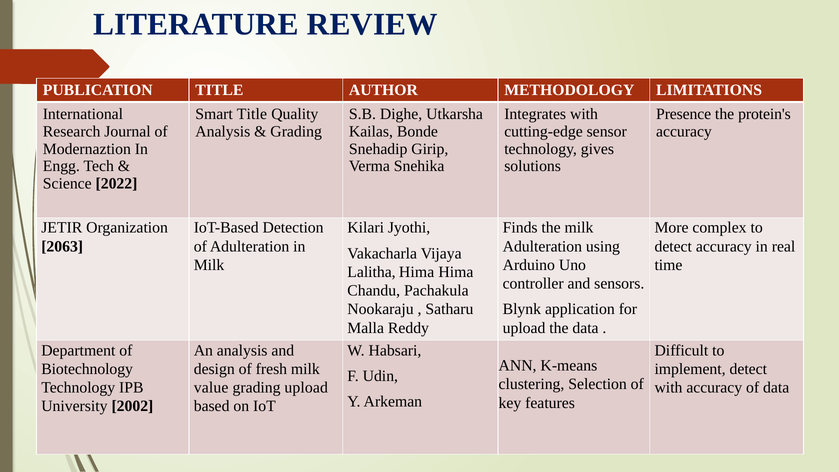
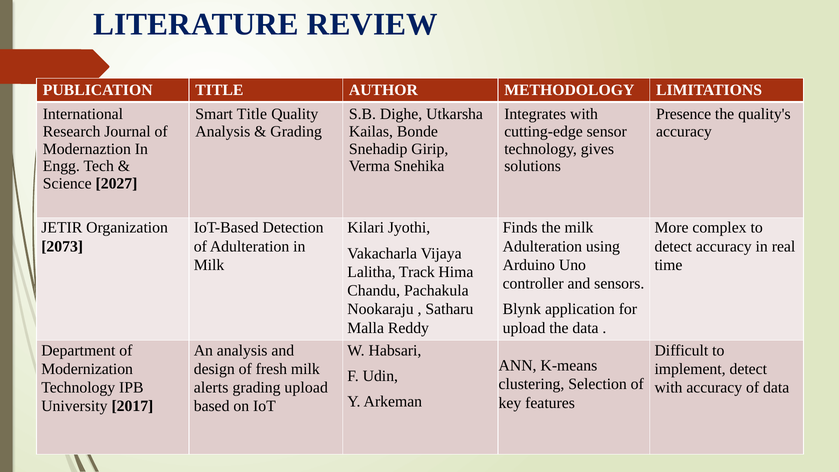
protein's: protein's -> quality's (764, 114)
2022: 2022 -> 2027 (117, 184)
2063: 2063 -> 2073 (62, 246)
Lalitha Hima: Hima -> Track (417, 272)
Biotechnology: Biotechnology -> Modernization (87, 369)
value: value -> alerts (211, 388)
2002: 2002 -> 2017 (132, 406)
